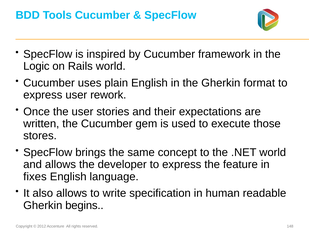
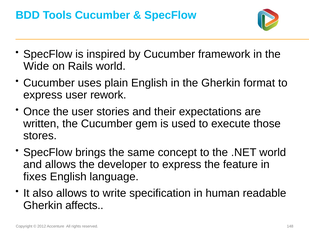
Logic: Logic -> Wide (36, 66)
begins: begins -> affects (84, 205)
